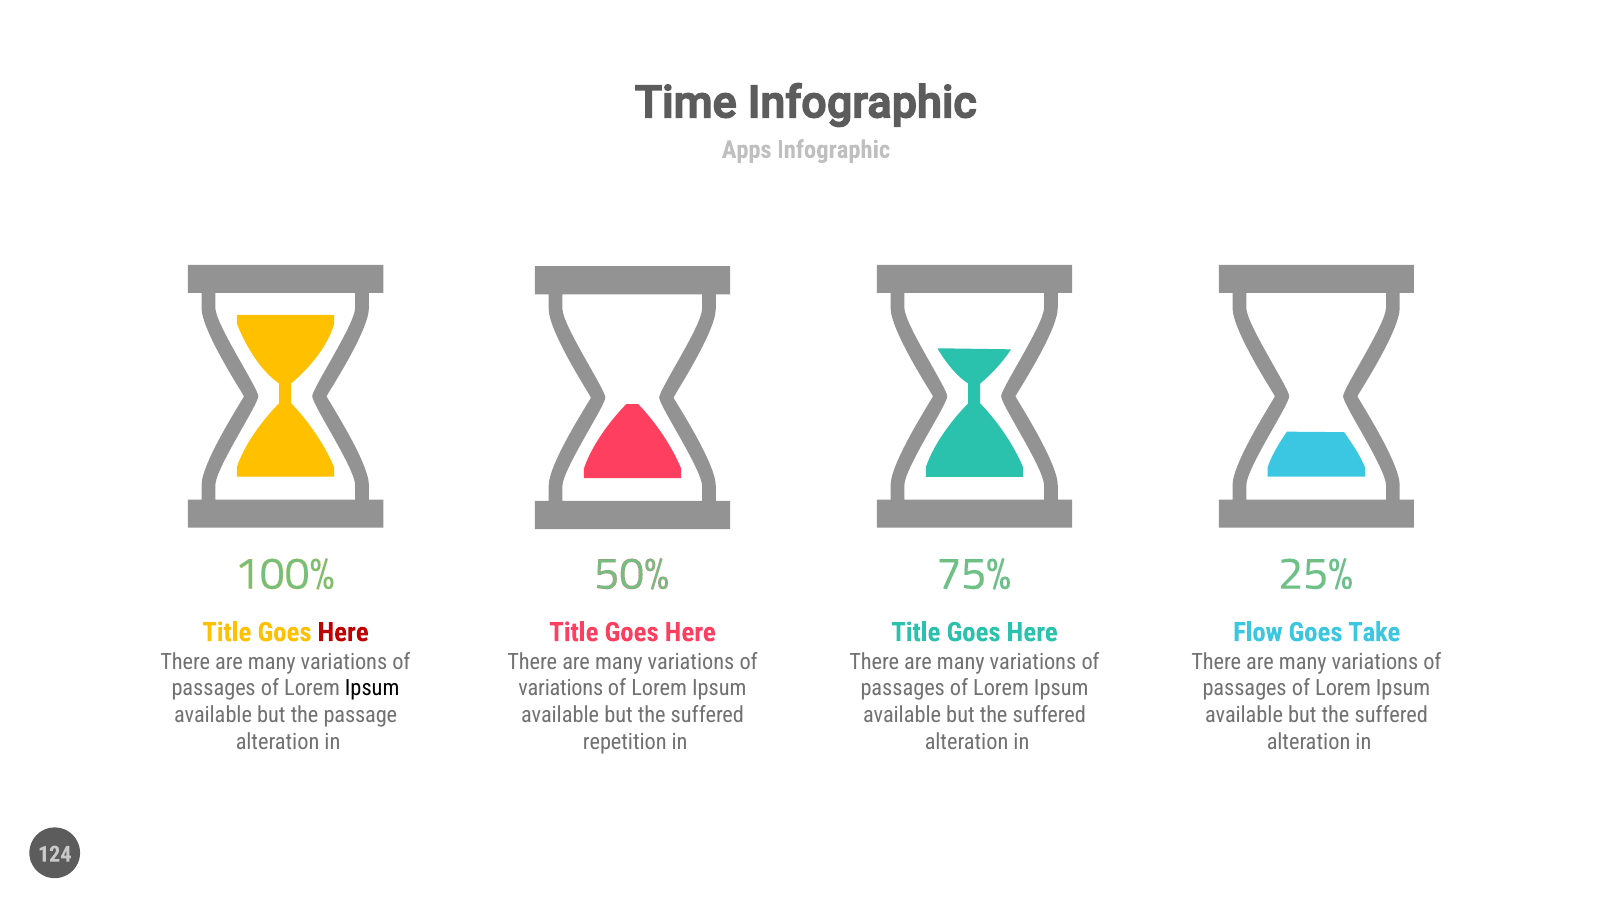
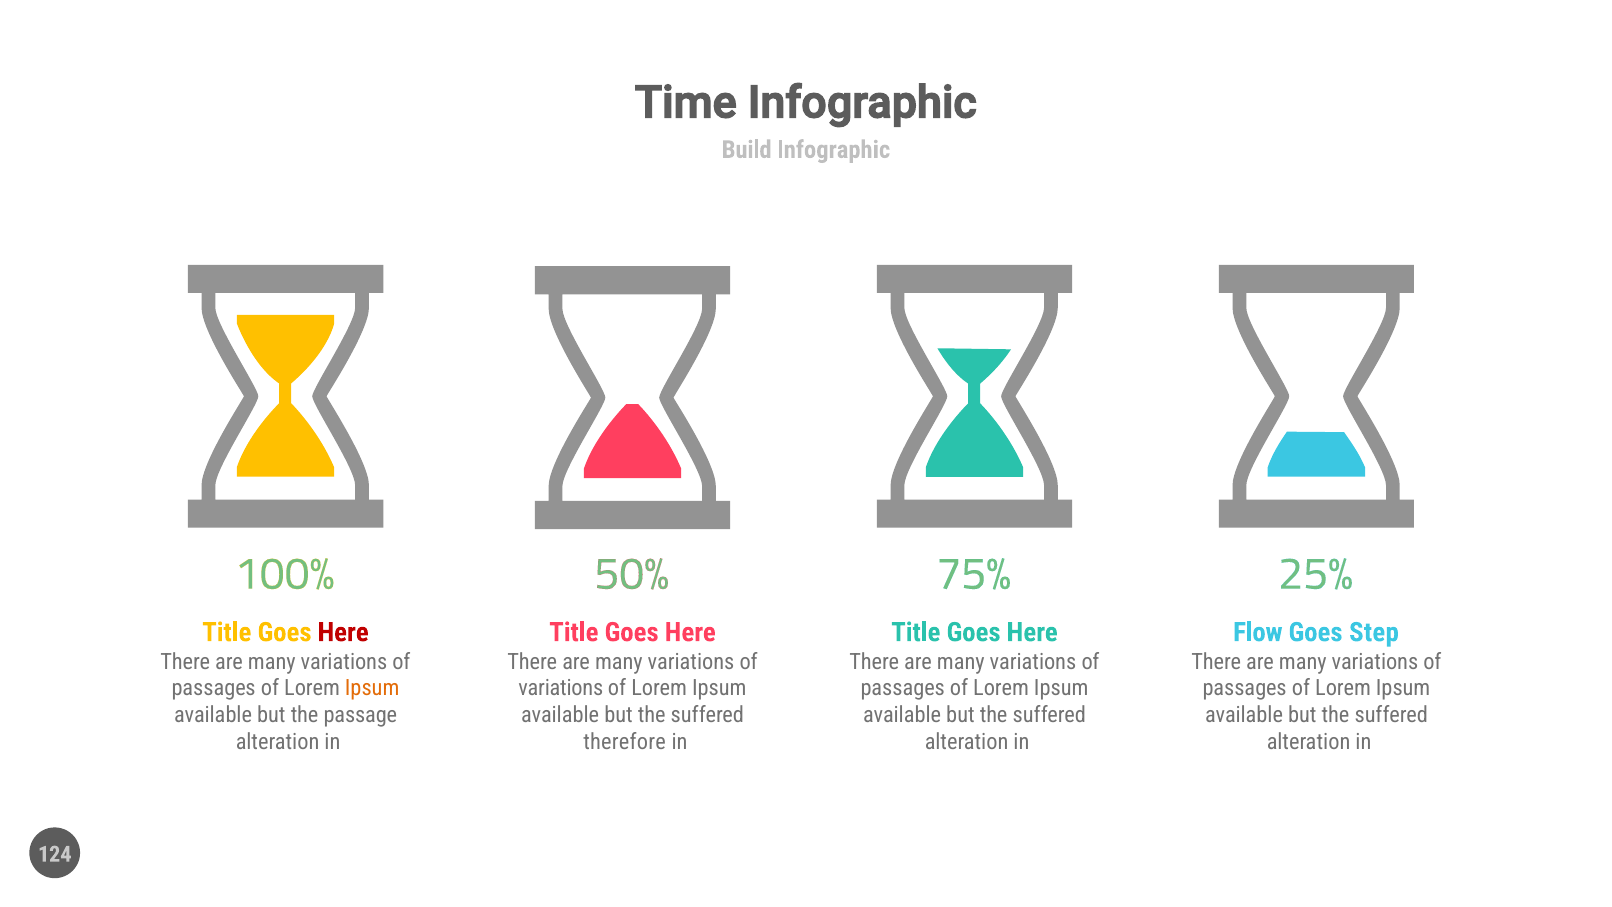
Apps: Apps -> Build (747, 150)
Take: Take -> Step (1374, 632)
Ipsum colour: black -> orange (372, 688)
repetition: repetition -> therefore (625, 742)
